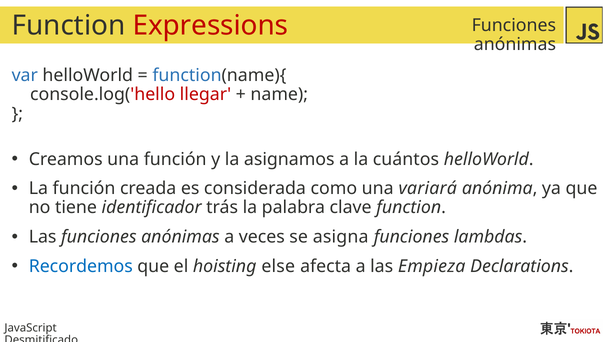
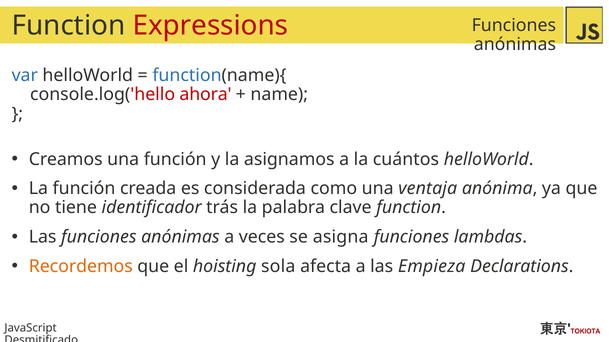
llegar: llegar -> ahora (206, 95)
variará: variará -> ventaja (428, 189)
Recordemos colour: blue -> orange (81, 267)
else: else -> sola (278, 267)
